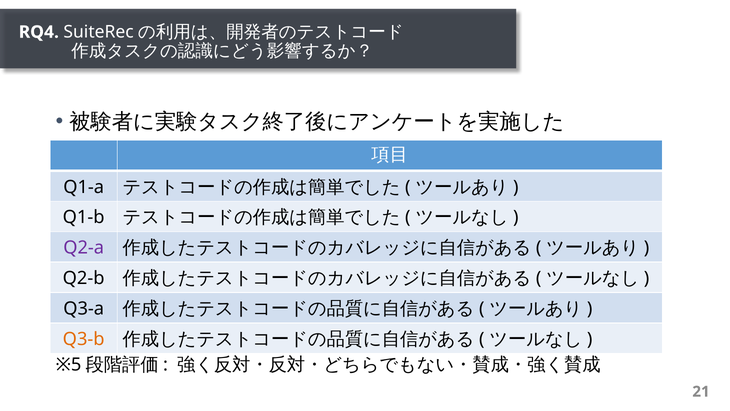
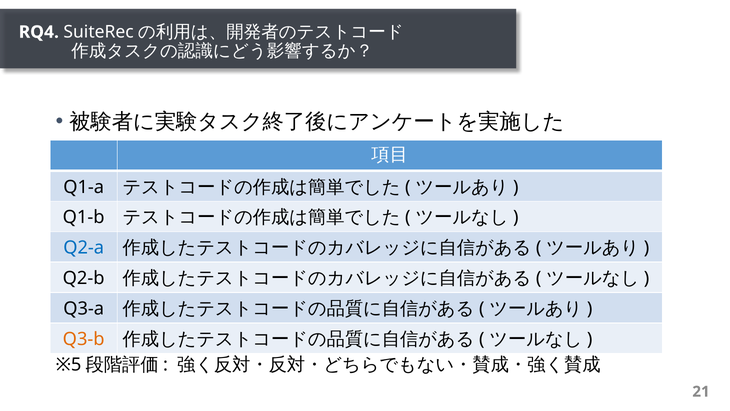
Q2-a colour: purple -> blue (84, 248)
